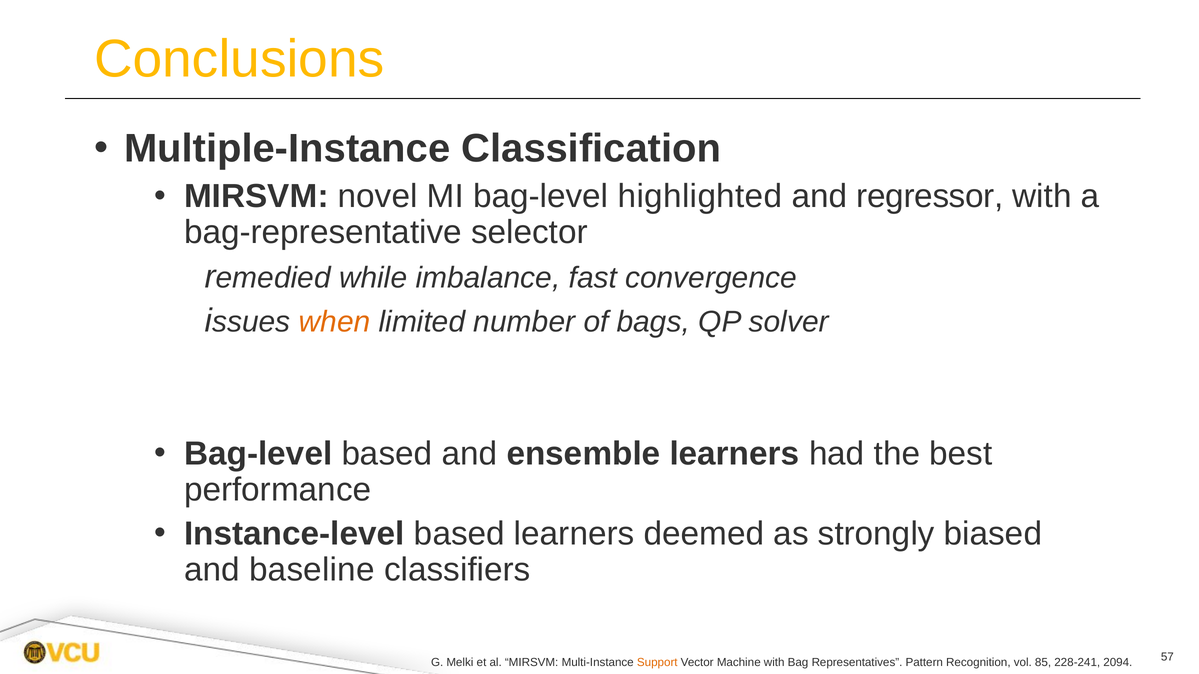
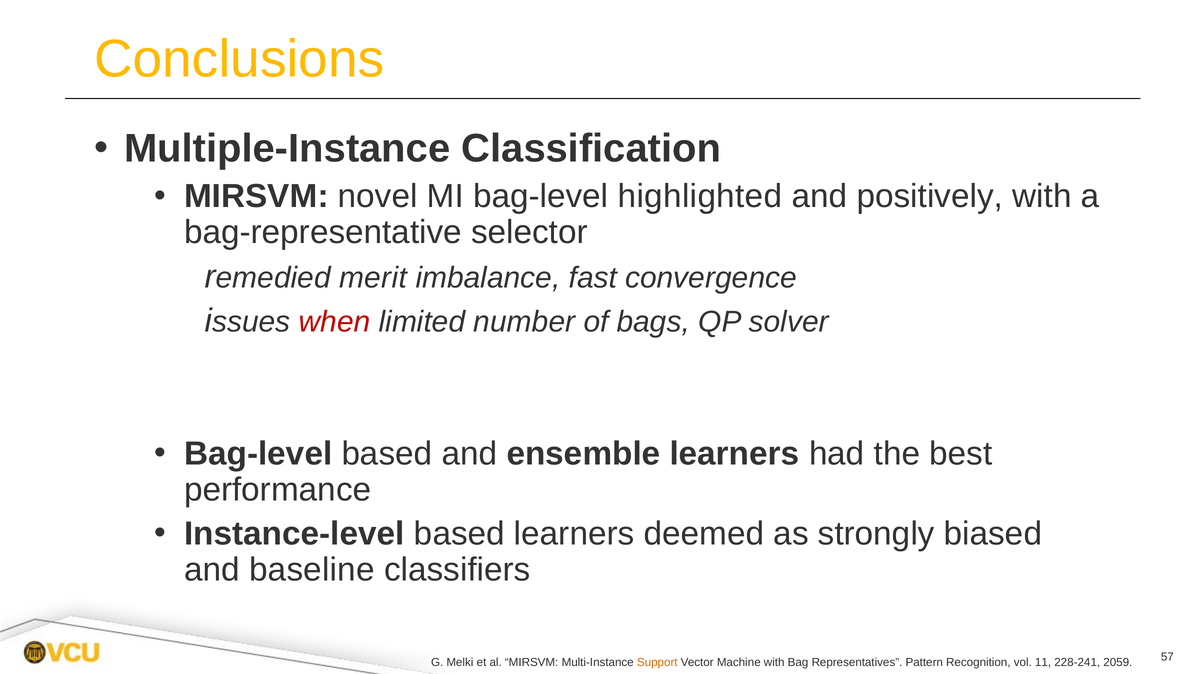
regressor: regressor -> positively (930, 197)
while: while -> merit (373, 278)
when colour: orange -> red (335, 322)
85: 85 -> 11 (1043, 663)
2094: 2094 -> 2059 (1118, 663)
